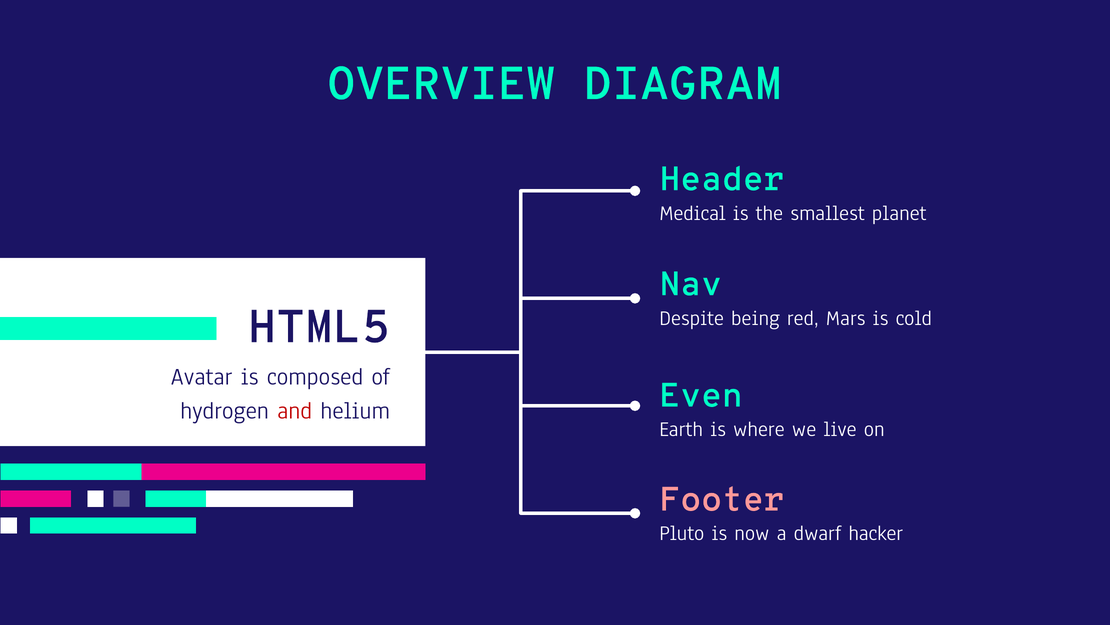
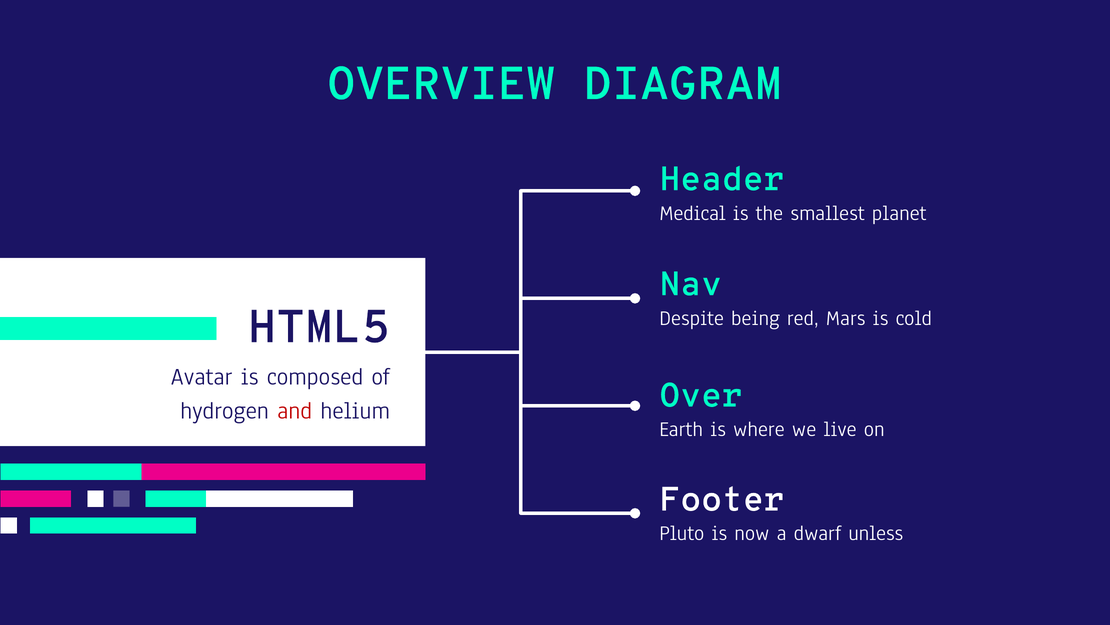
Even: Even -> Over (701, 395)
Footer colour: pink -> white (722, 499)
hacker: hacker -> unless (876, 533)
